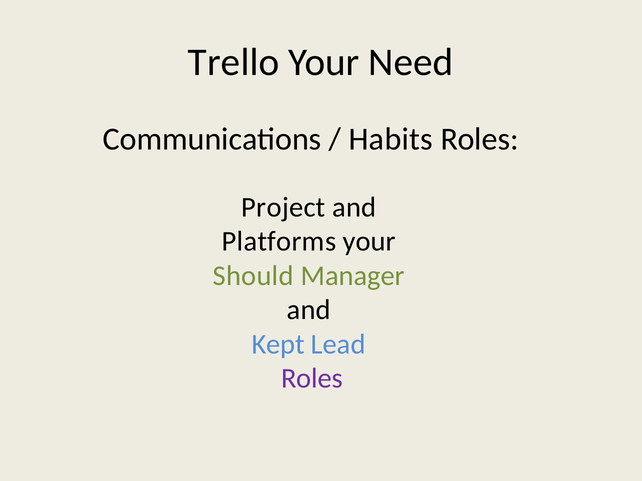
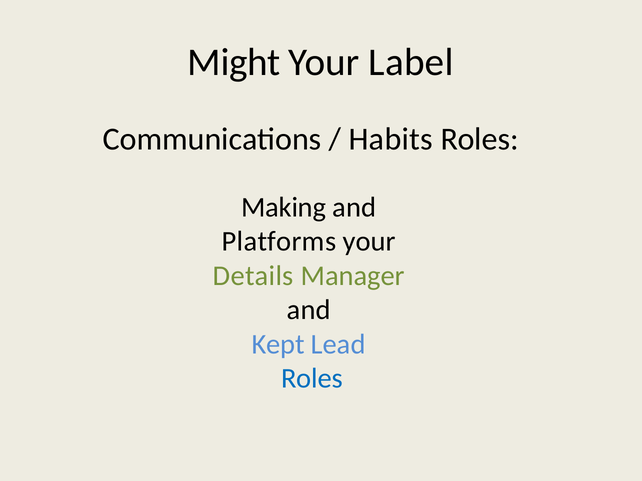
Trello: Trello -> Might (234, 62)
Need: Need -> Label (411, 62)
Project: Project -> Making (284, 208)
Should: Should -> Details (253, 276)
Roles colour: purple -> blue (312, 379)
